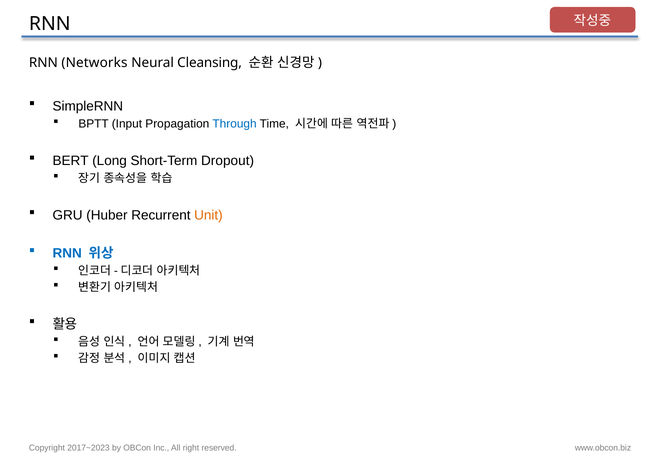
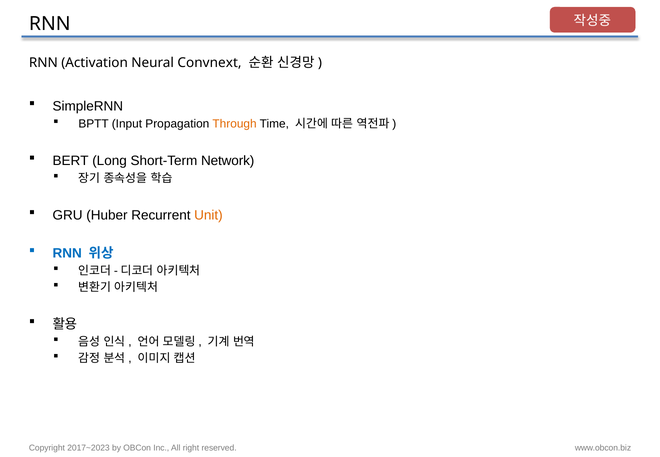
Networks: Networks -> Activation (95, 63)
Cleansing: Cleansing -> Convnext (209, 63)
Through colour: blue -> orange (235, 124)
Dropout: Dropout -> Network (228, 161)
